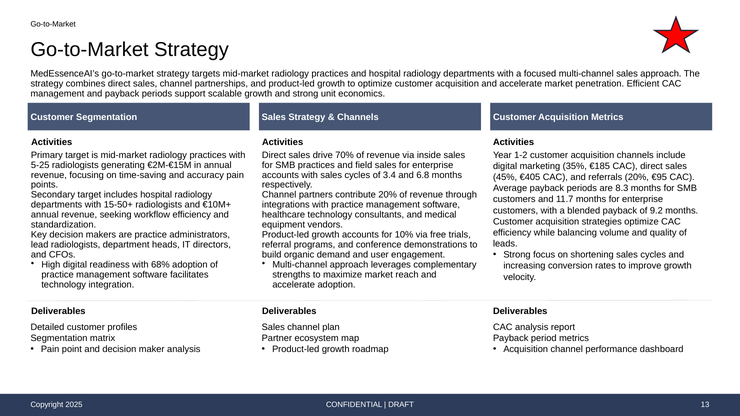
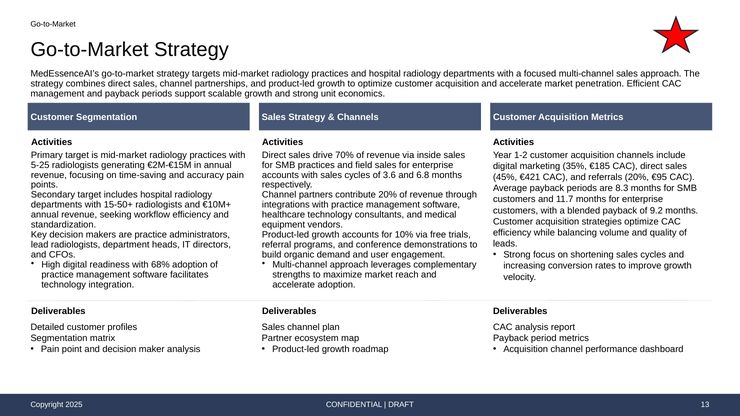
3.4: 3.4 -> 3.6 (389, 175)
€405: €405 -> €421 (530, 177)
